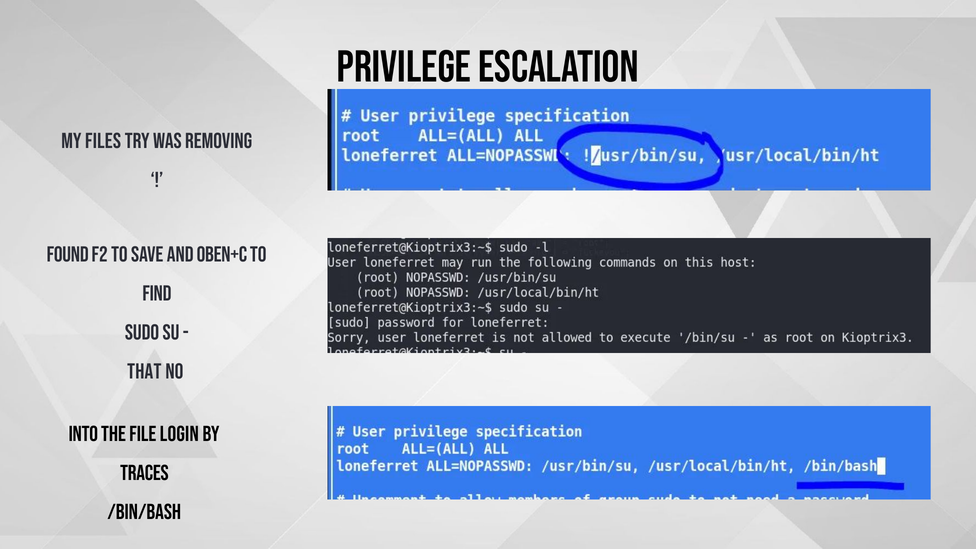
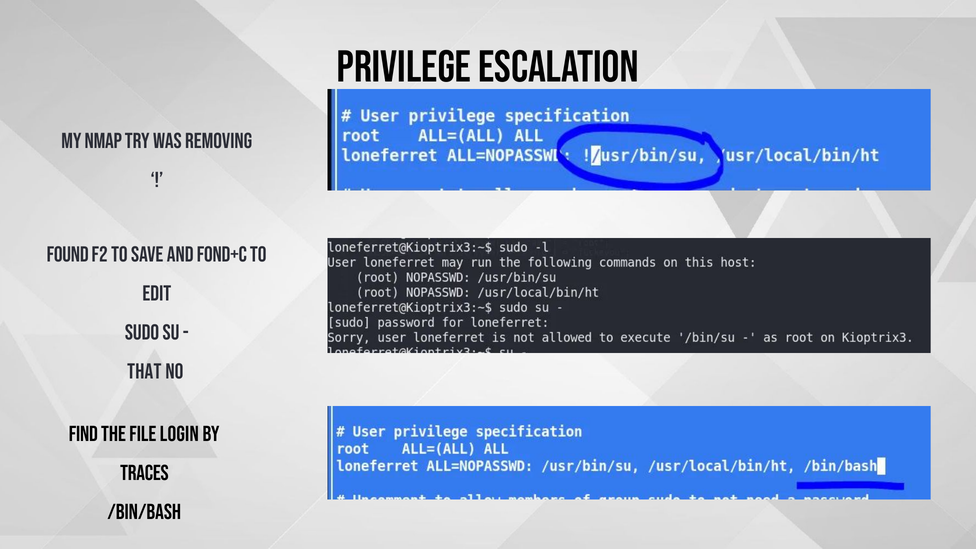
files: files -> nmap (103, 141)
OBEN+c: OBEN+c -> FOND+c (222, 254)
find: find -> edit (157, 293)
Into: Into -> Find (83, 434)
